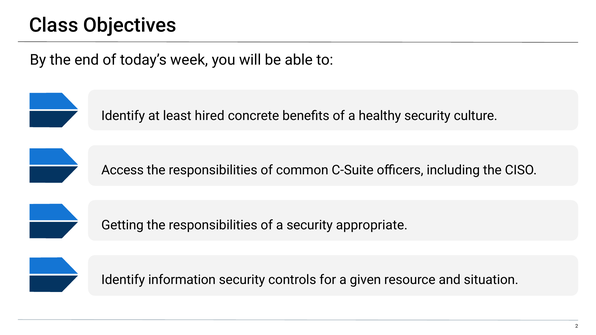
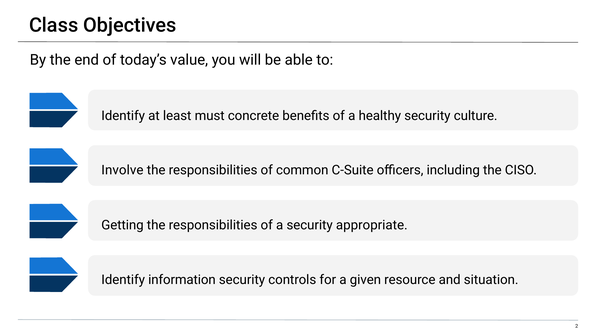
week: week -> value (189, 60)
hired: hired -> must (210, 116)
Access: Access -> Involve (122, 170)
